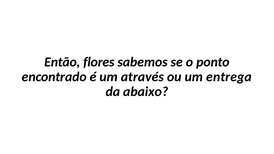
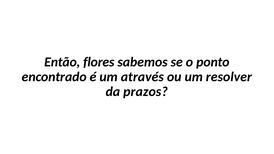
entrega: entrega -> resolver (229, 77)
abaixo: abaixo -> prazos (146, 92)
